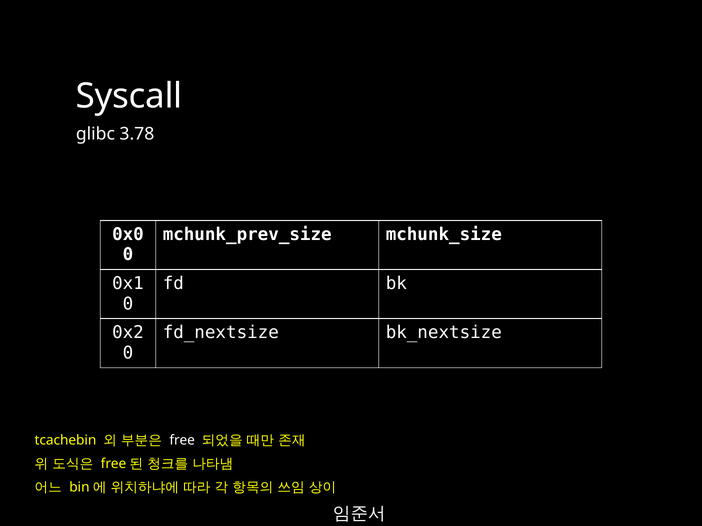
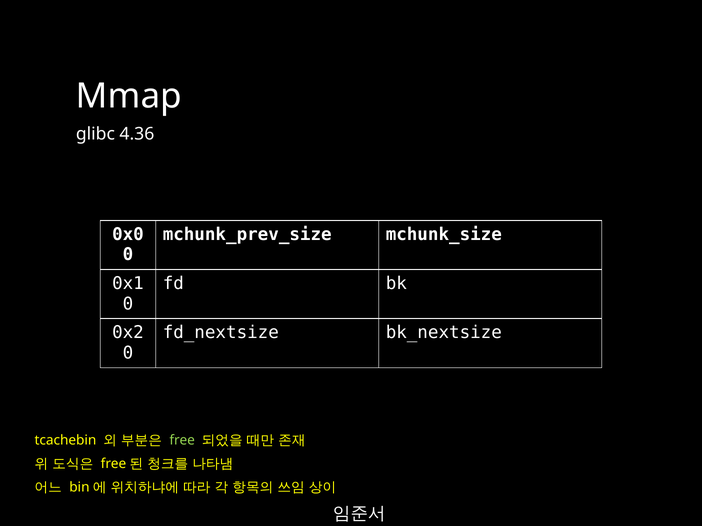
Syscall: Syscall -> Mmap (129, 96)
3.78: 3.78 -> 4.36 (137, 134)
free colour: white -> light green (182, 441)
